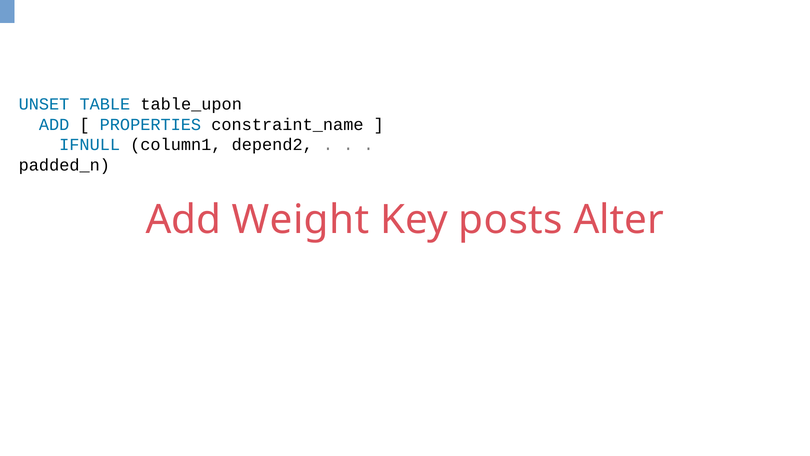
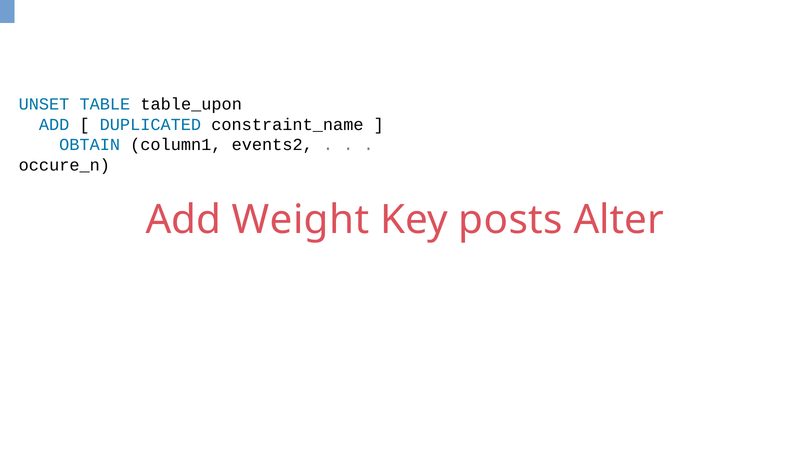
PROPERTIES: PROPERTIES -> DUPLICATED (150, 124)
IFNULL: IFNULL -> OBTAIN (90, 145)
depend2: depend2 -> events2 (272, 145)
padded_n: padded_n -> occure_n (64, 165)
